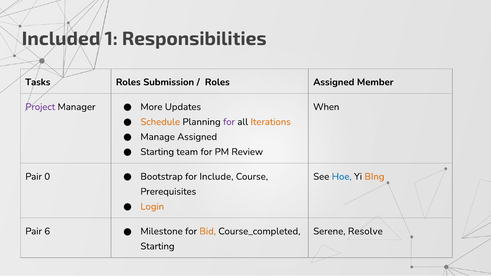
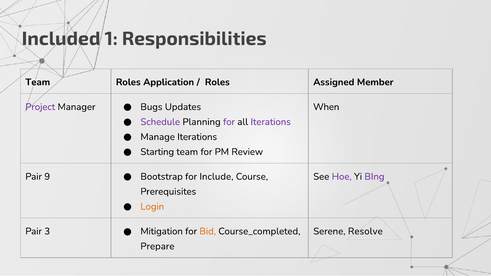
Tasks: Tasks -> Team (38, 82)
Submission: Submission -> Application (169, 82)
More: More -> Bugs (151, 107)
Schedule colour: orange -> purple (160, 122)
Iterations colour: orange -> purple (271, 122)
Manage Assigned: Assigned -> Iterations (197, 137)
0: 0 -> 9 (47, 177)
Hoe colour: blue -> purple (342, 177)
BIng colour: orange -> purple (374, 177)
6: 6 -> 3 (47, 231)
Milestone: Milestone -> Mitigation (162, 231)
Starting: Starting -> Prepare (157, 246)
